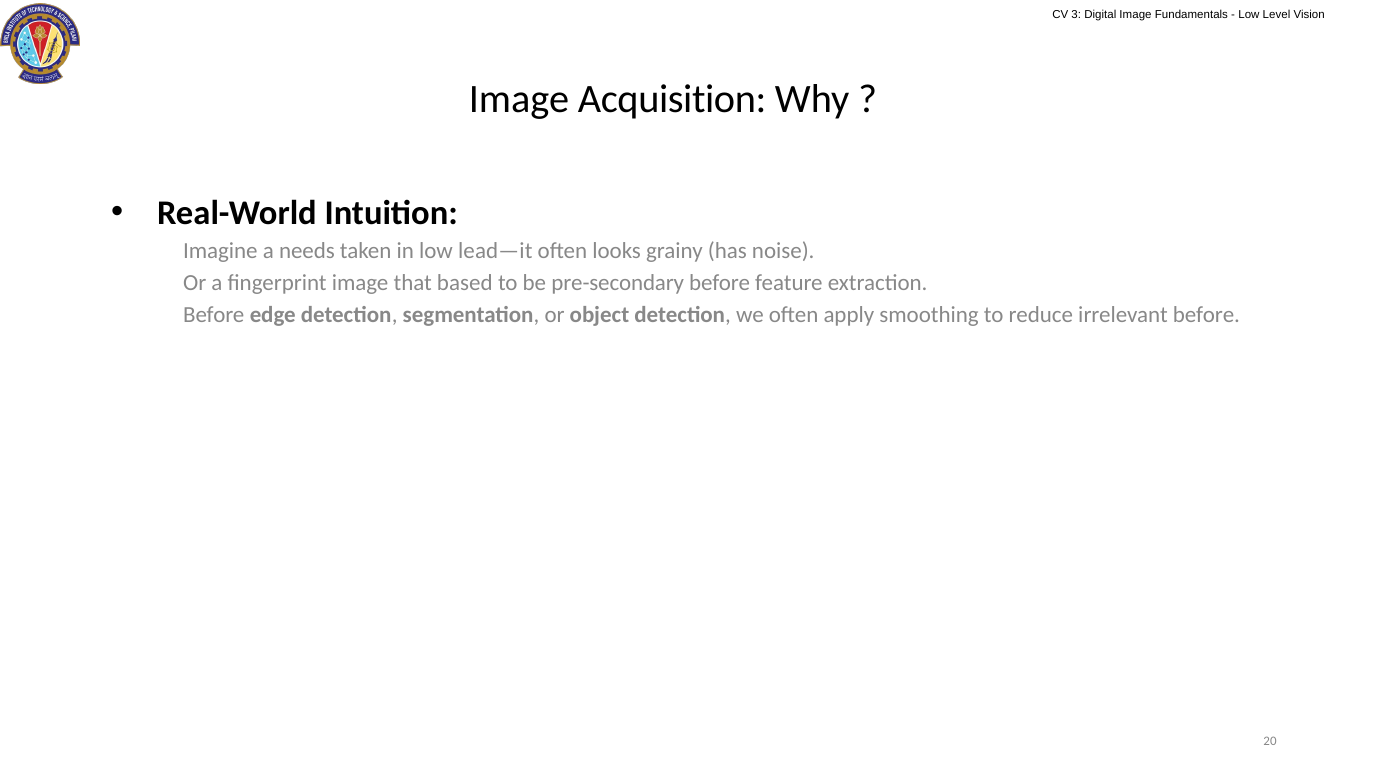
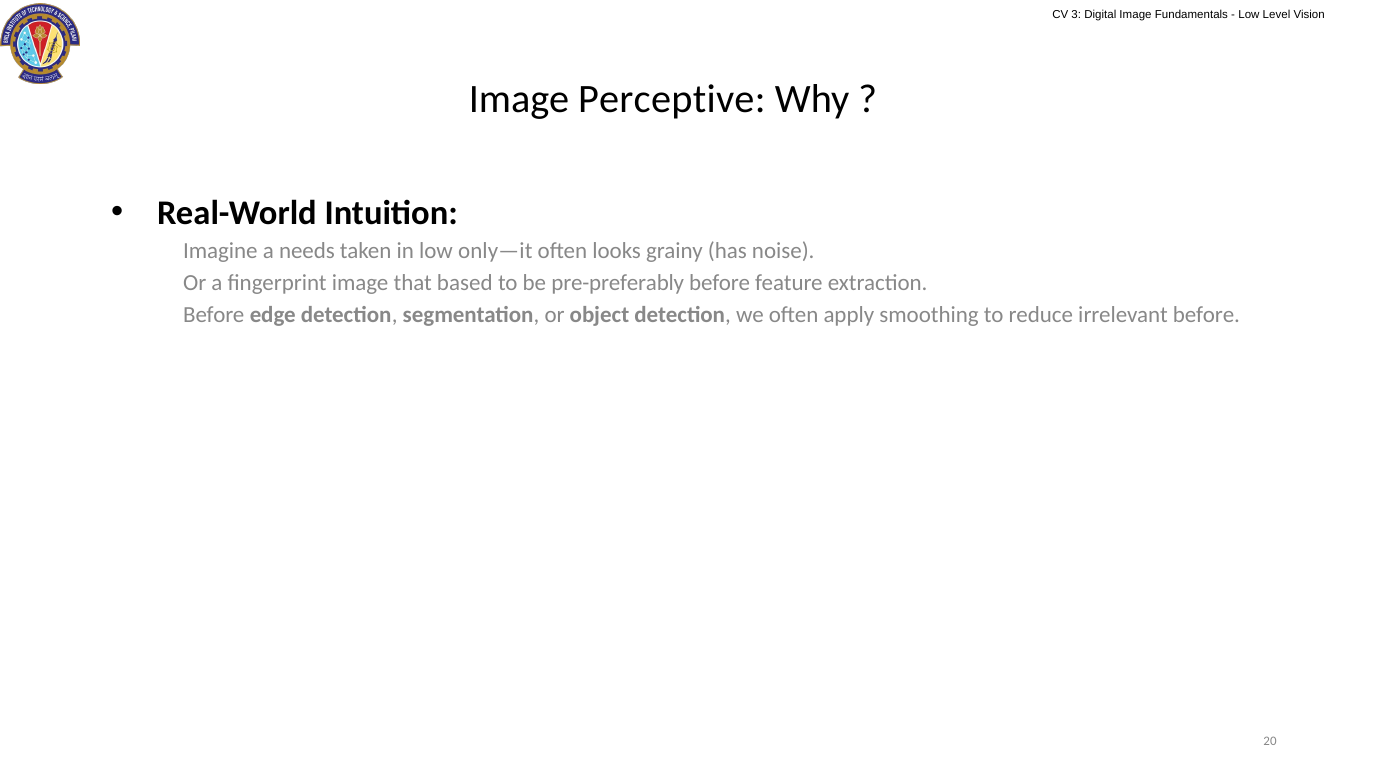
Acquisition: Acquisition -> Perceptive (672, 99)
lead—it: lead—it -> only—it (495, 251)
pre-secondary: pre-secondary -> pre-preferably (618, 283)
